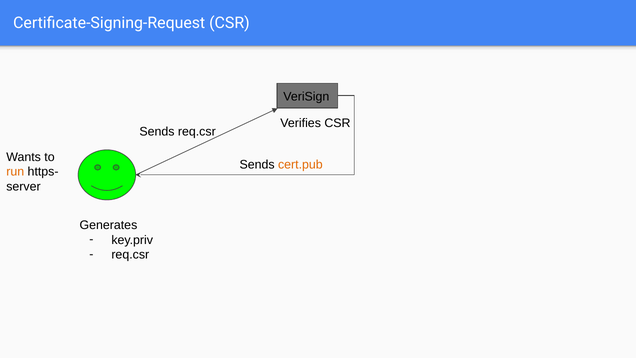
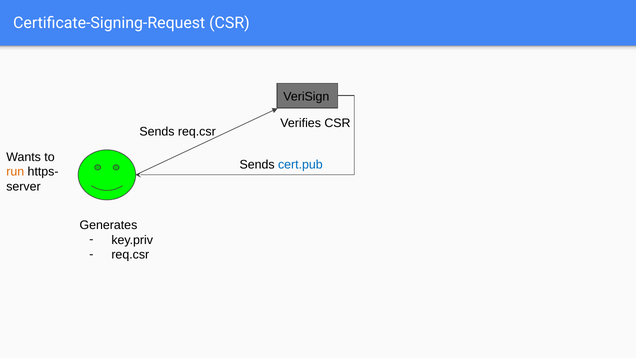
cert.pub colour: orange -> blue (300, 165)
